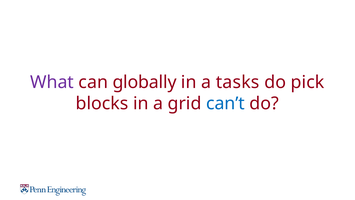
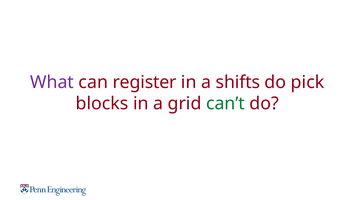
globally: globally -> register (145, 82)
tasks: tasks -> shifts (238, 82)
can’t colour: blue -> green (225, 103)
